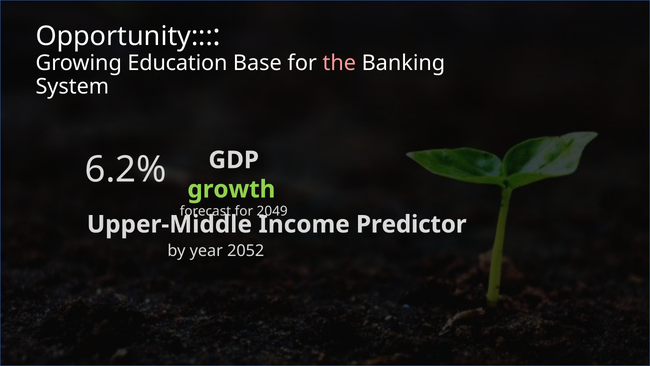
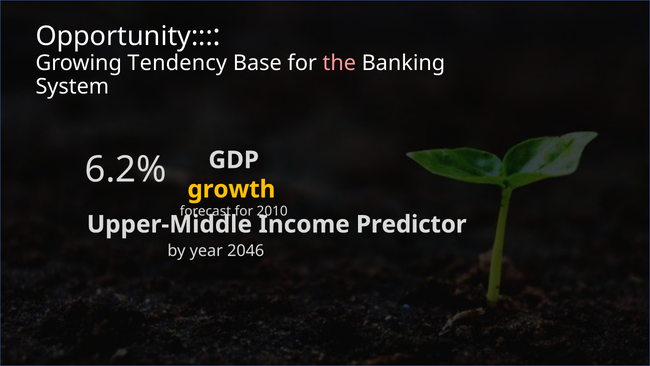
Education: Education -> Tendency (177, 63)
growth colour: light green -> yellow (231, 189)
2049: 2049 -> 2010 (272, 211)
2052: 2052 -> 2046 (246, 251)
